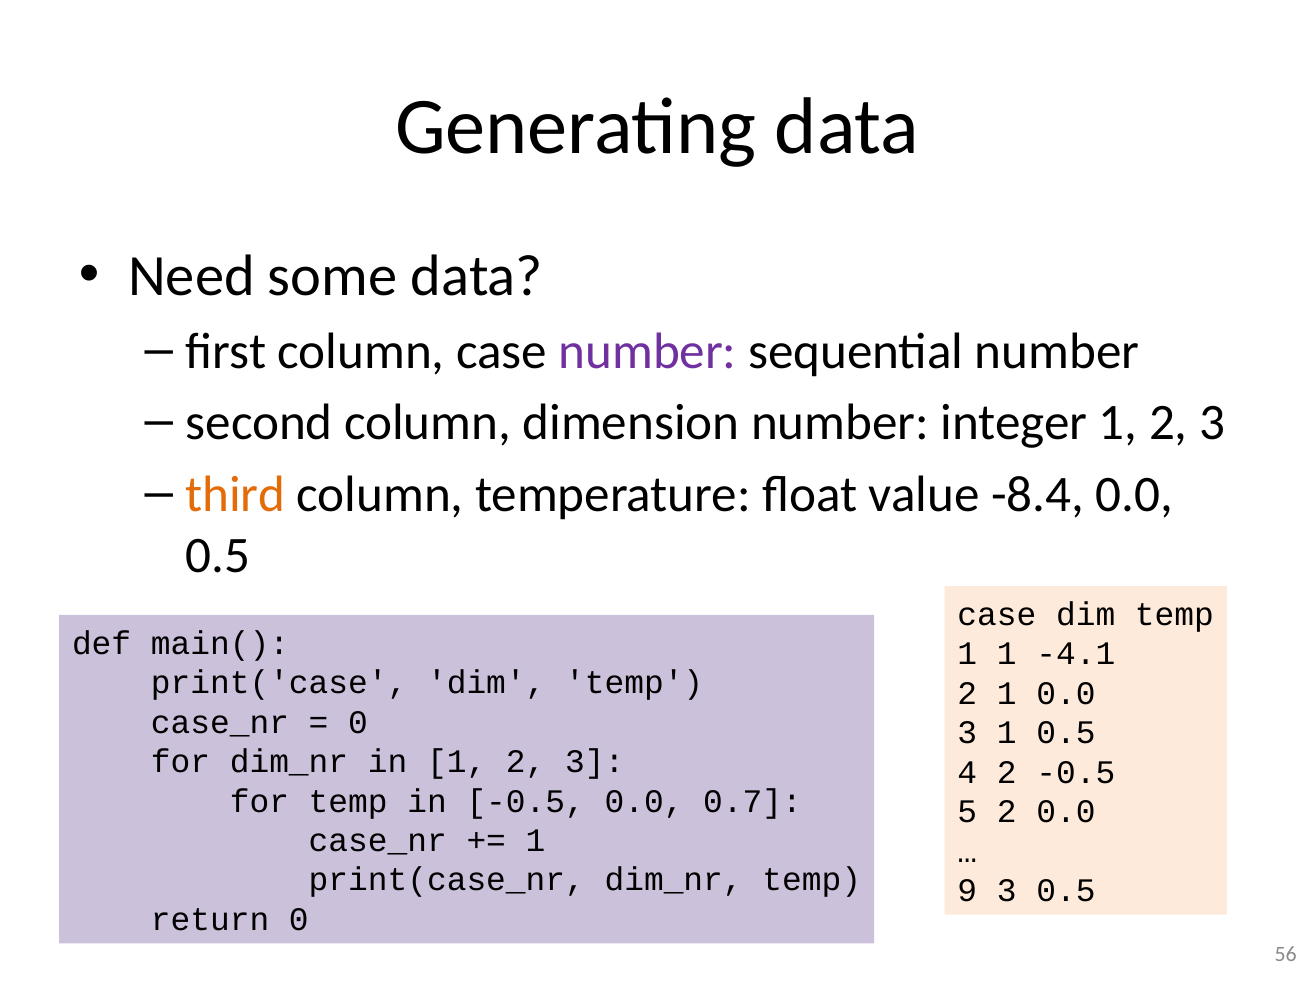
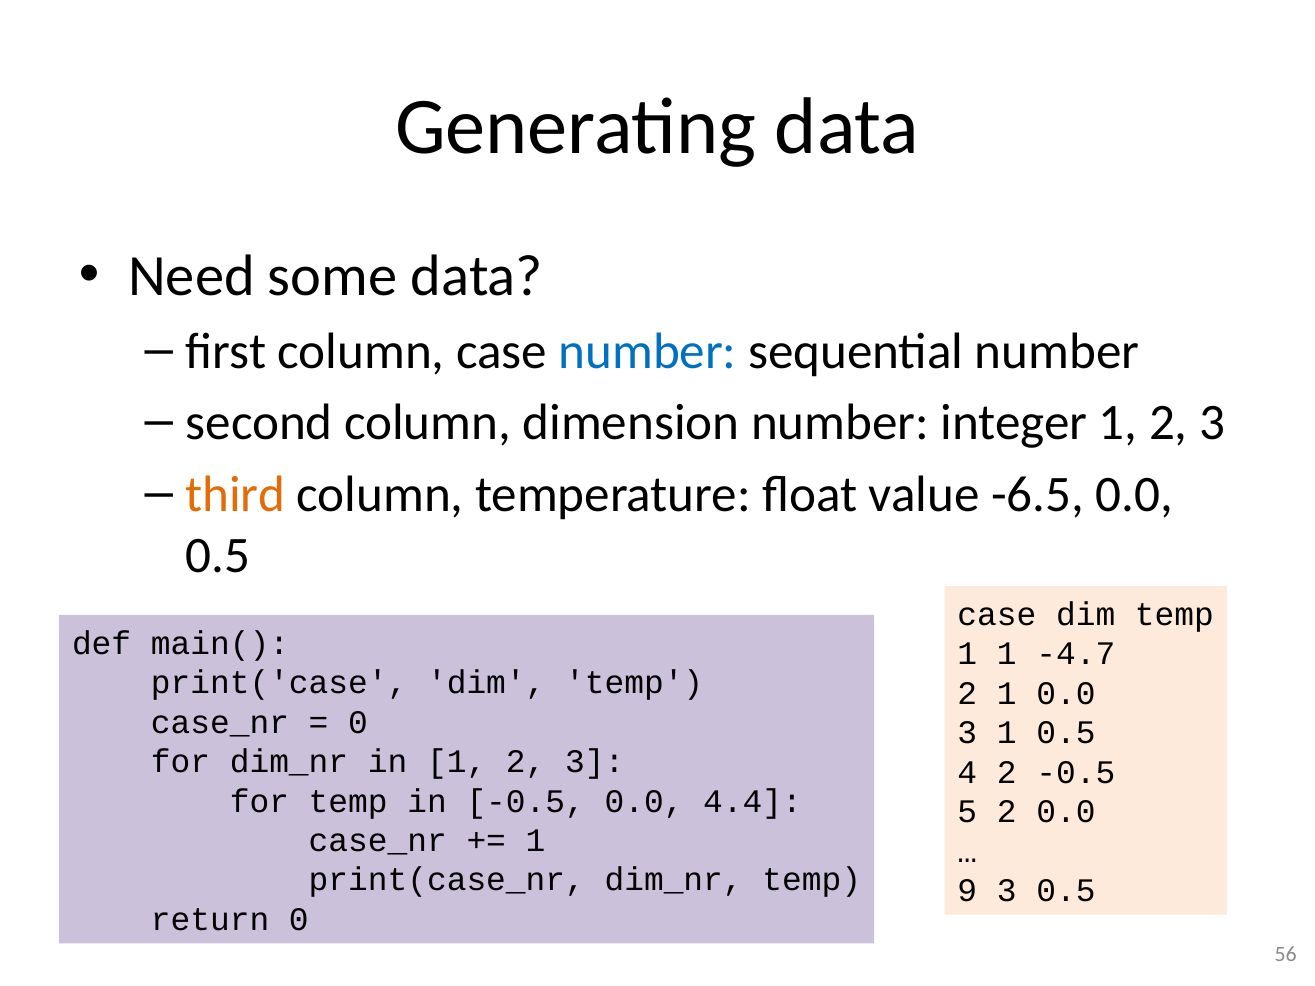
number colour: purple -> blue (648, 351)
-8.4: -8.4 -> -6.5 (1038, 495)
-4.1: -4.1 -> -4.7 (1076, 654)
0.7: 0.7 -> 4.4 (753, 801)
